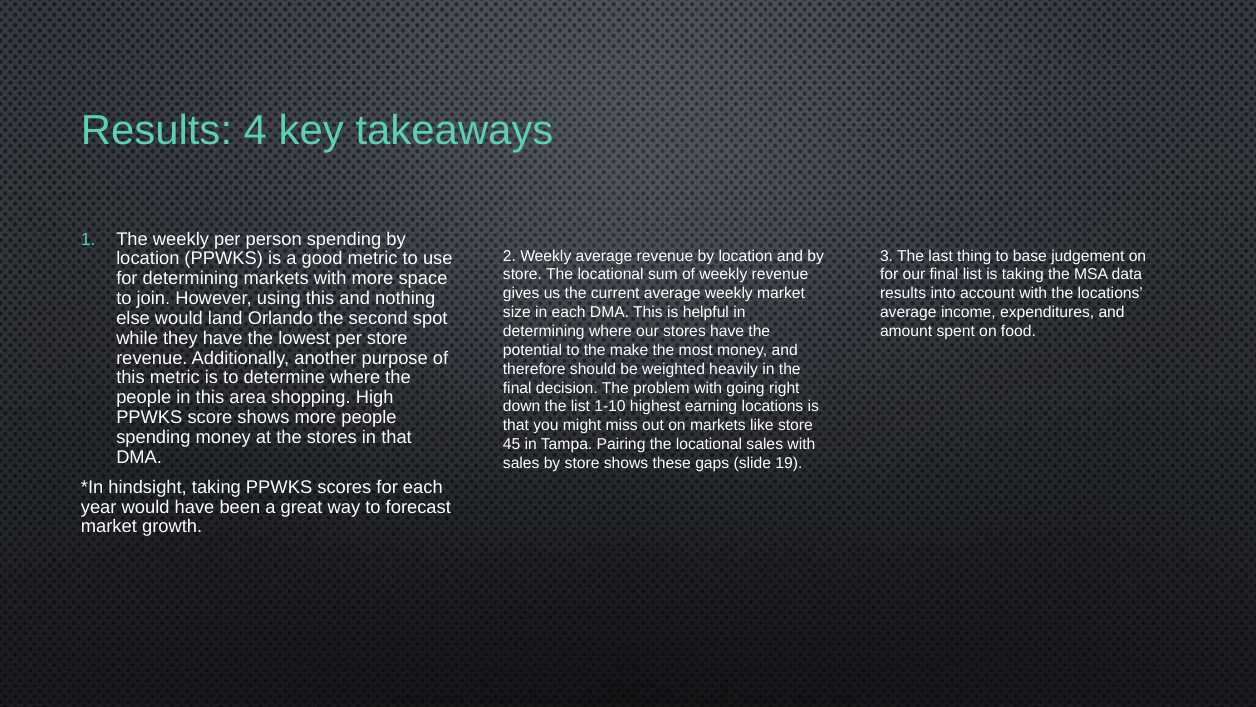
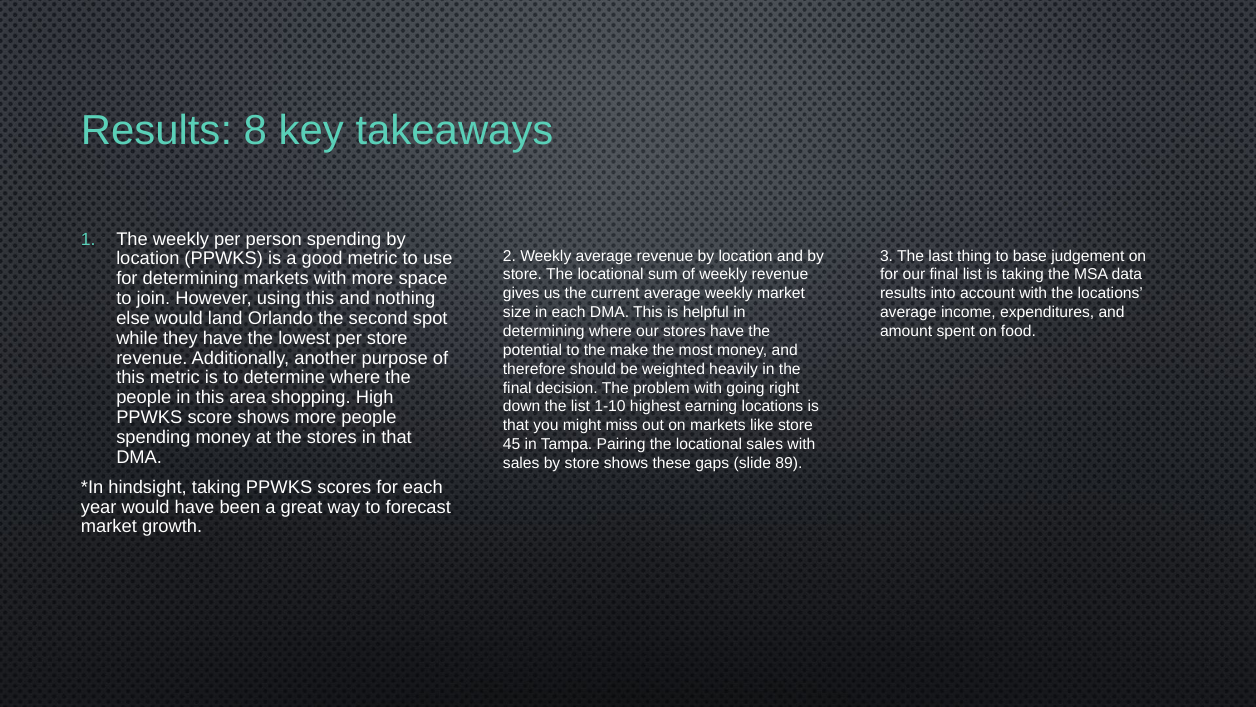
4: 4 -> 8 (255, 130)
19: 19 -> 89 (789, 463)
